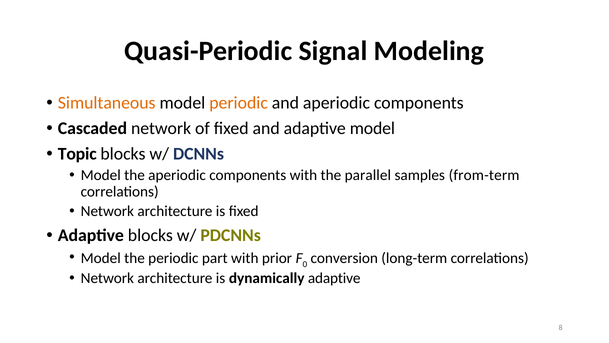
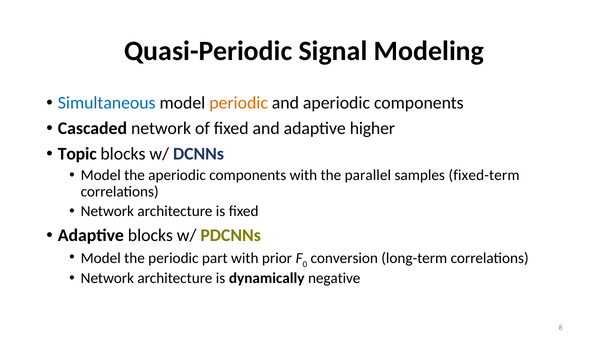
Simultaneous colour: orange -> blue (107, 103)
adaptive model: model -> higher (372, 128)
from-term: from-term -> fixed-term (484, 175)
dynamically adaptive: adaptive -> negative (334, 278)
